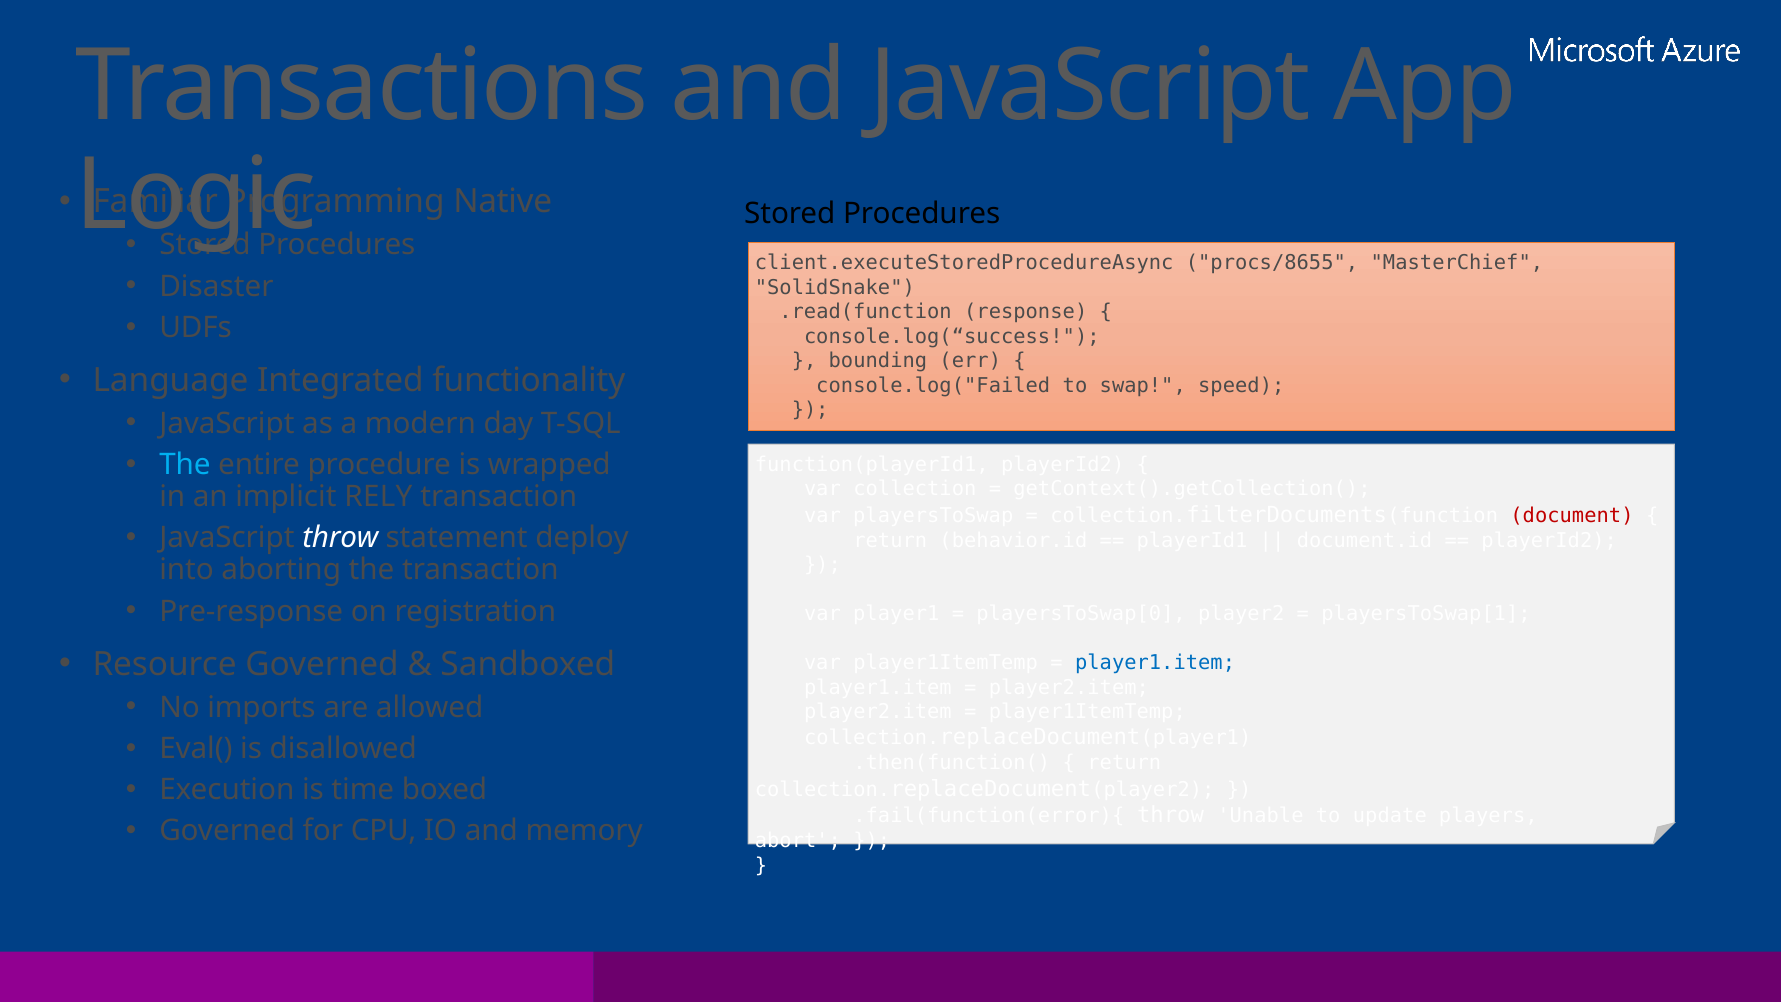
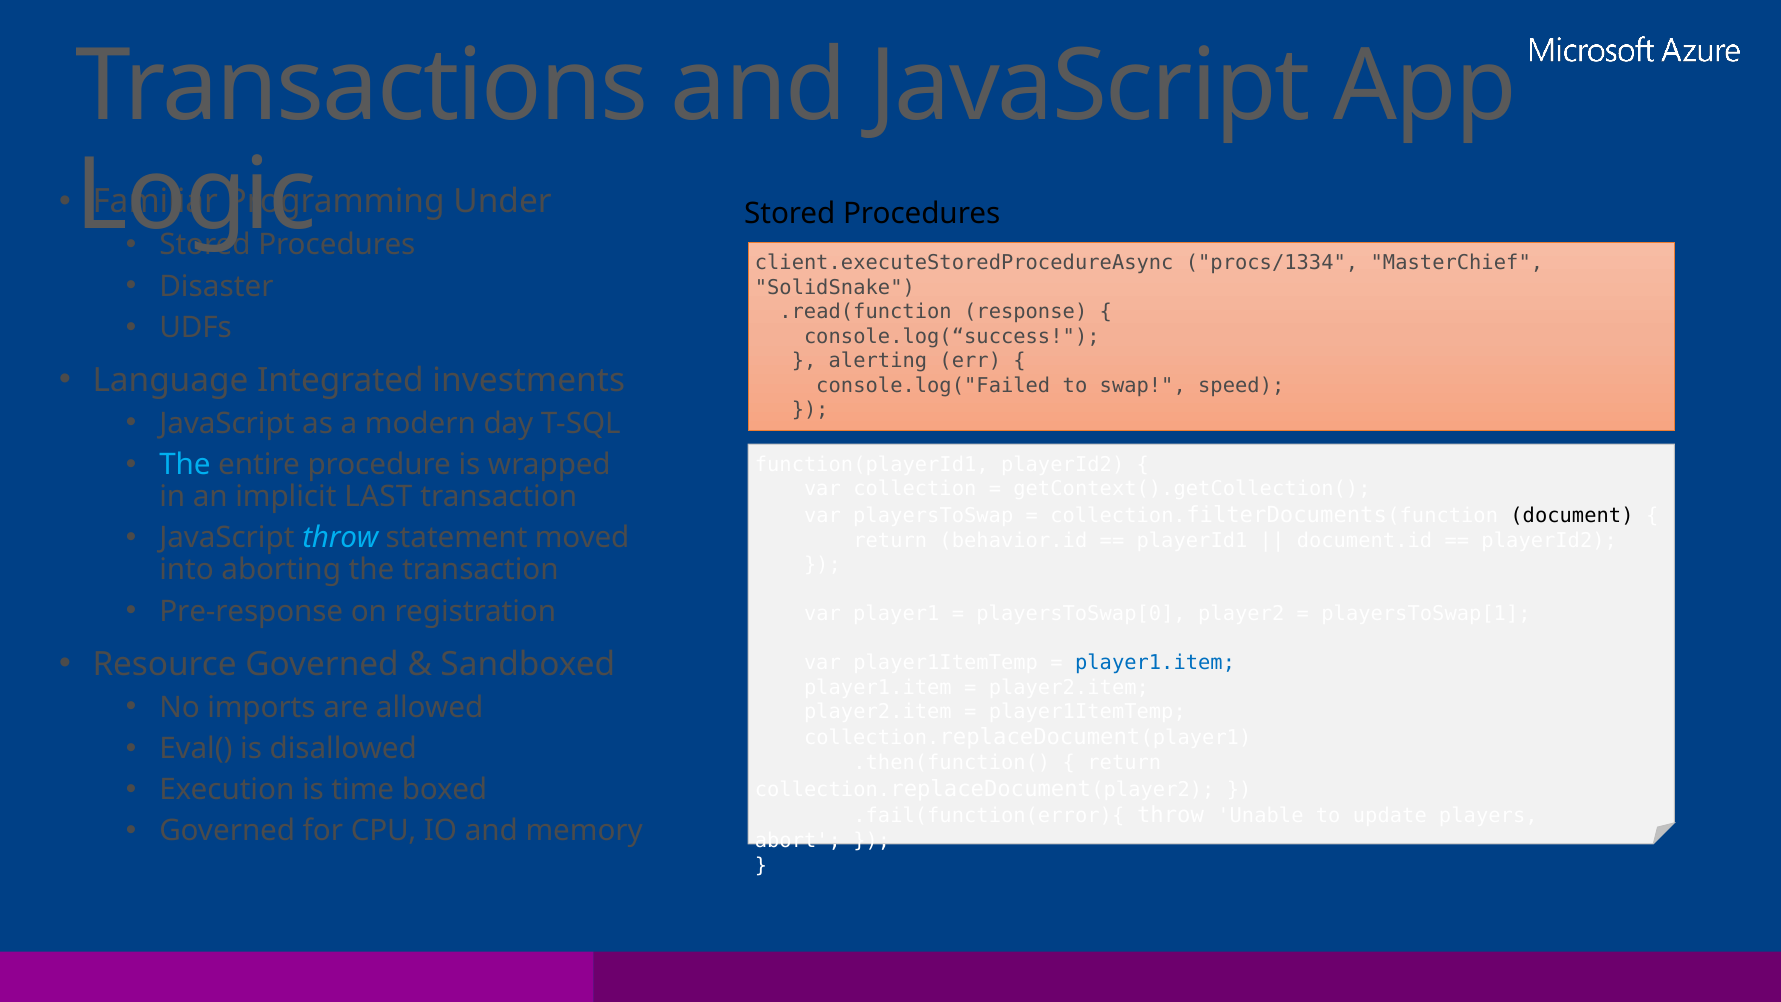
Native: Native -> Under (503, 202)
procs/8655: procs/8655 -> procs/1334 (1272, 263)
bounding: bounding -> alerting (878, 361)
functionality: functionality -> investments (529, 380)
RELY: RELY -> LAST (378, 497)
document colour: red -> black (1572, 515)
throw colour: white -> light blue (340, 538)
deploy: deploy -> moved (582, 538)
